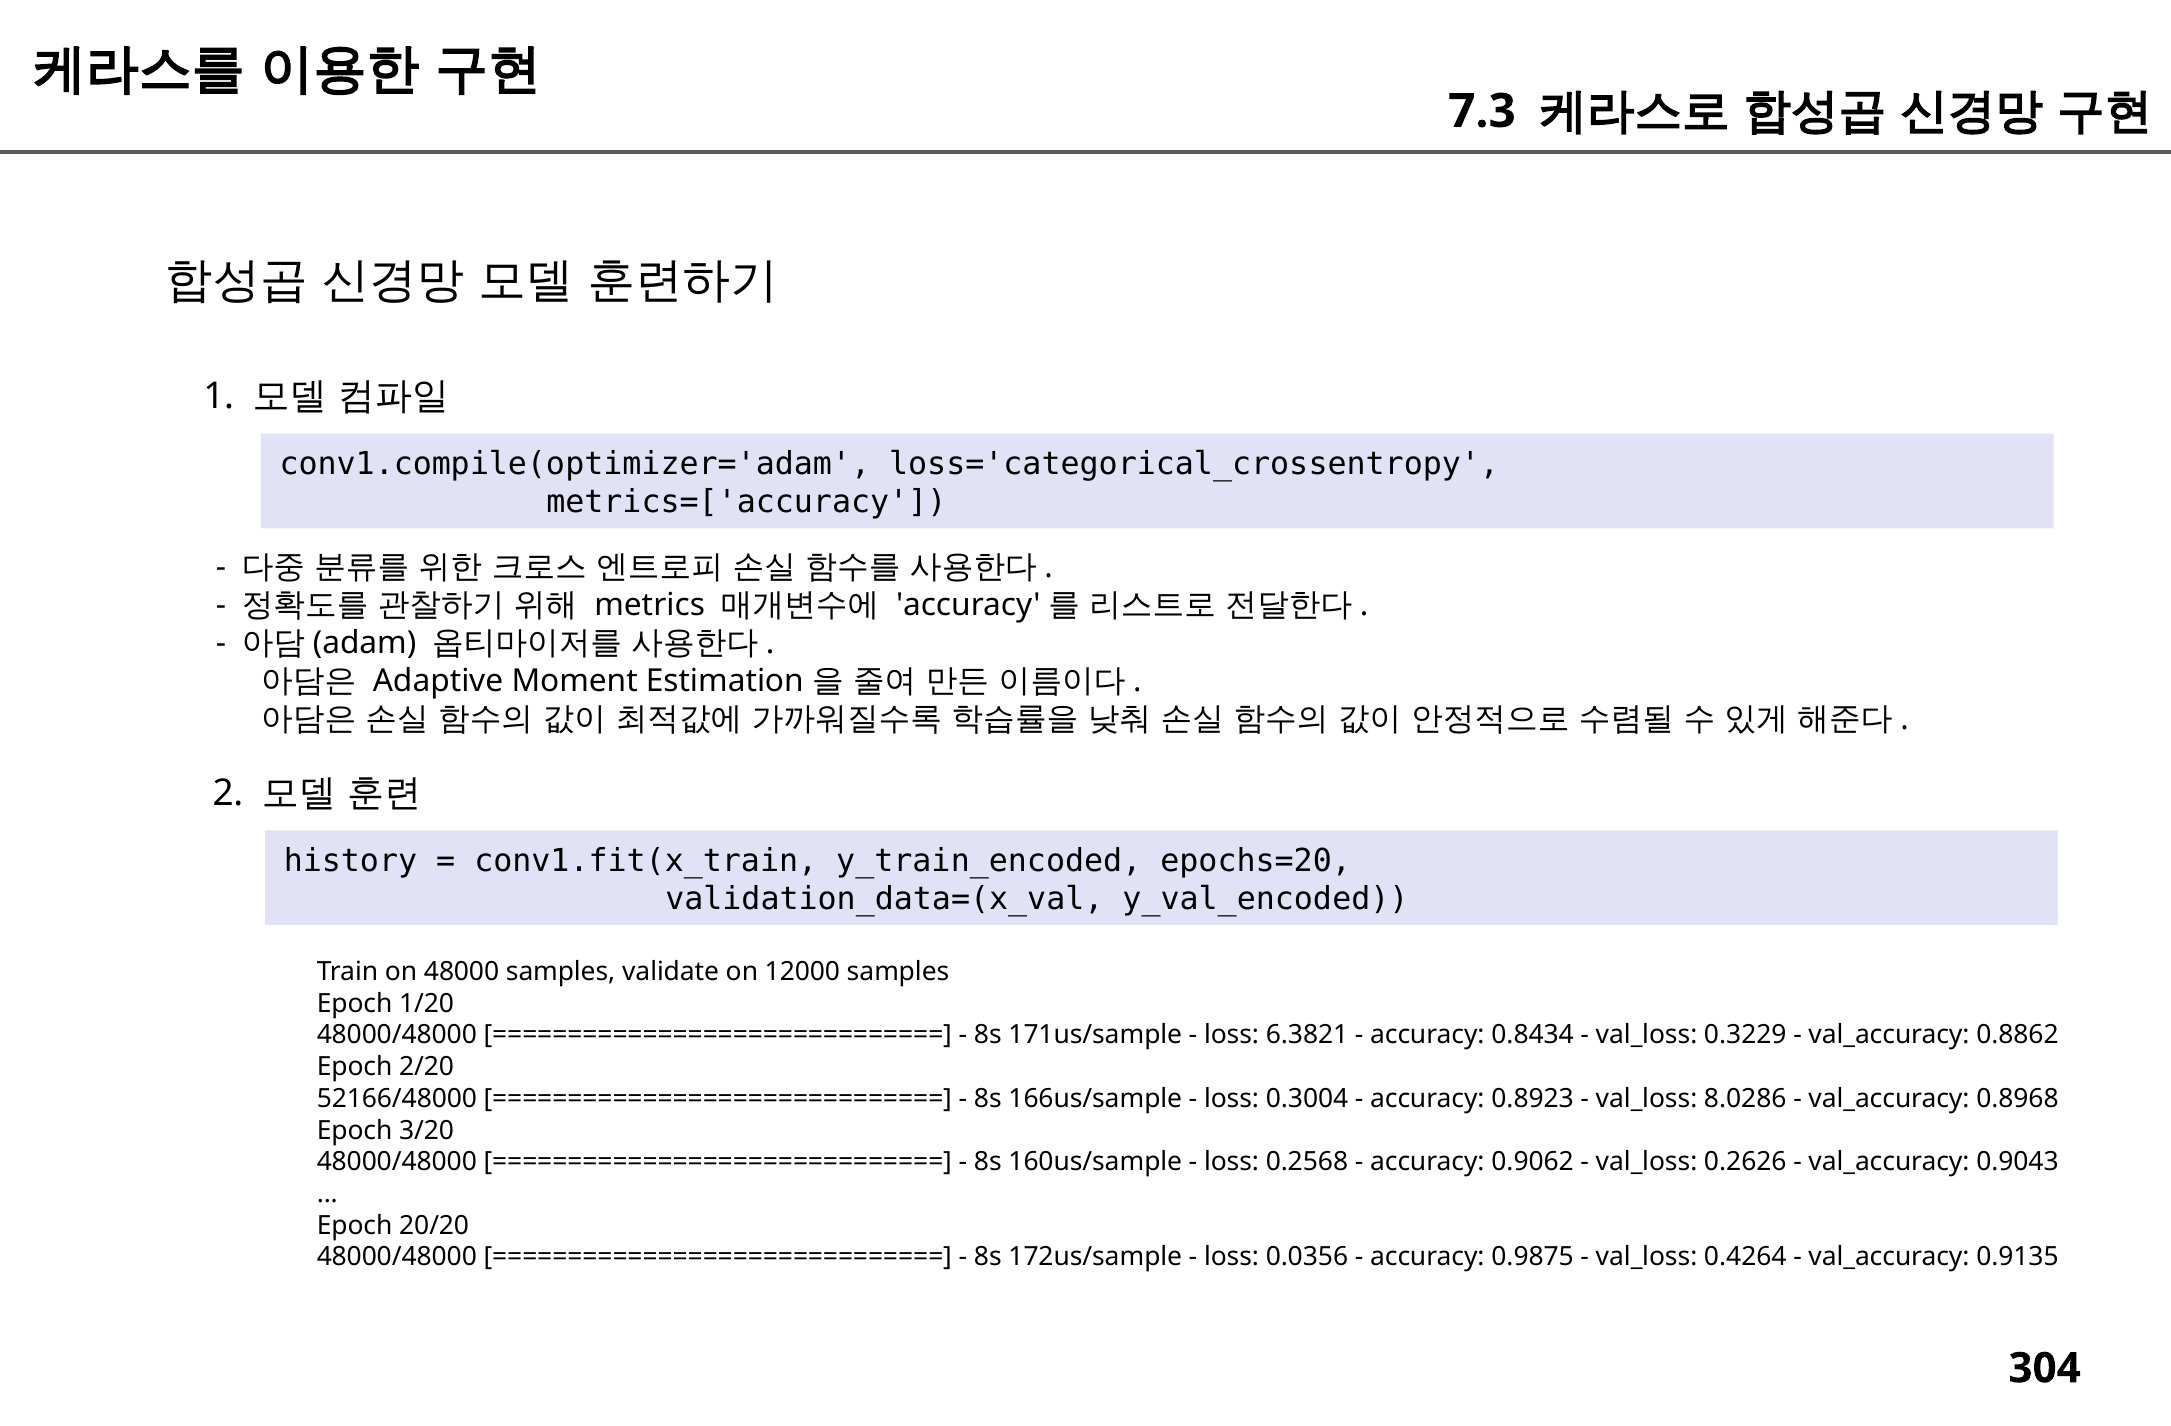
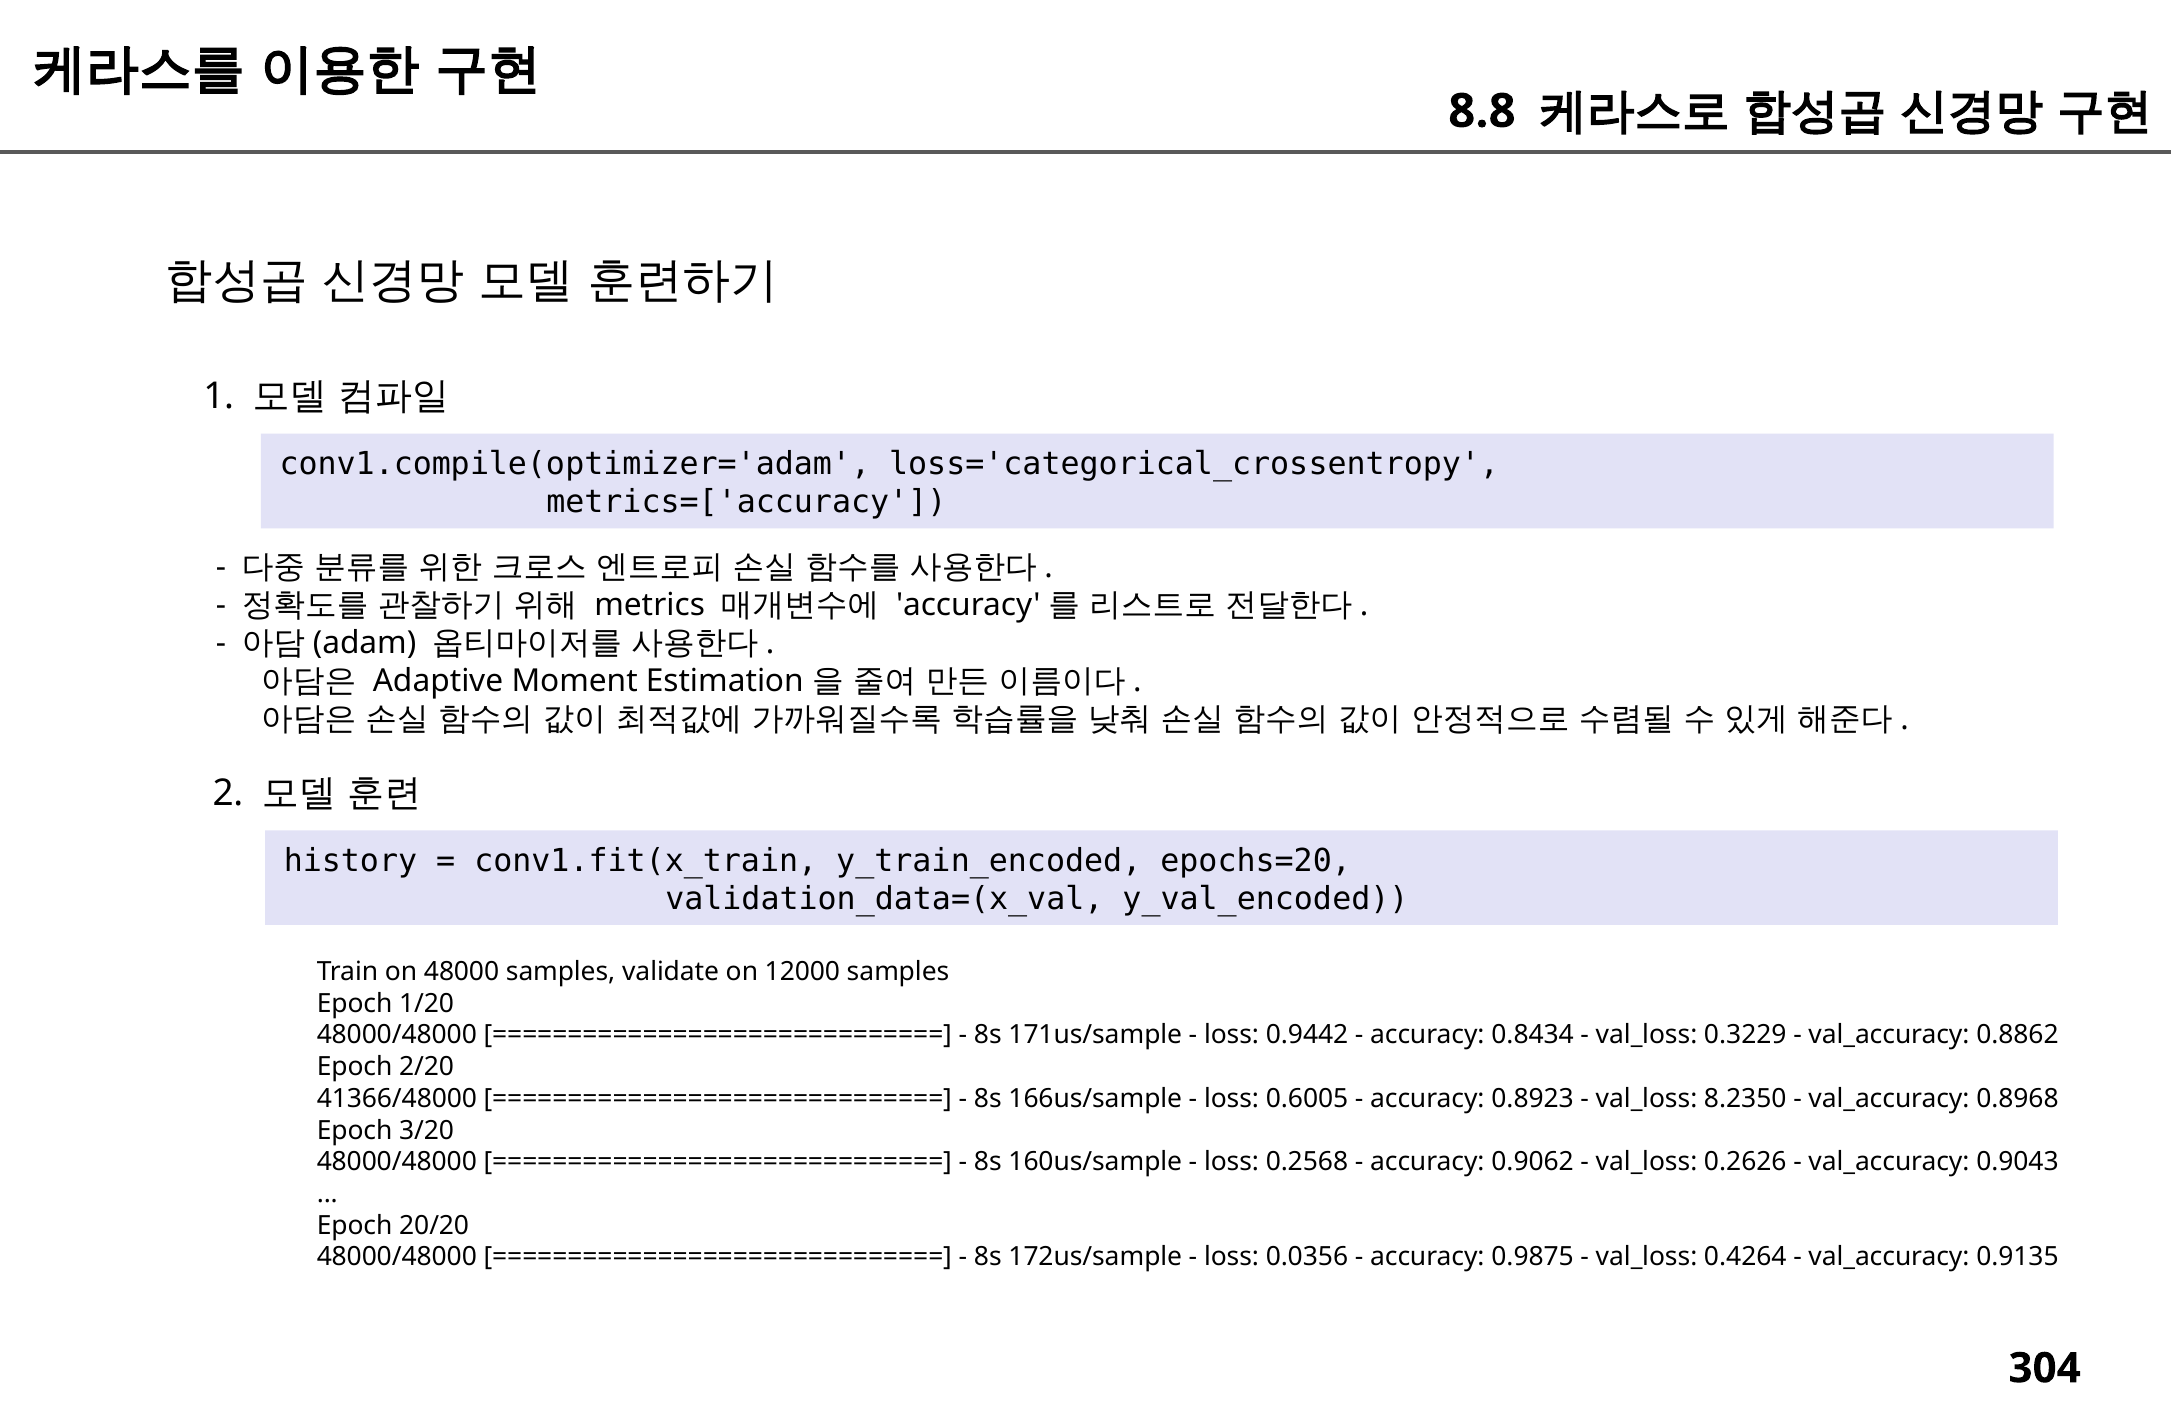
7.3: 7.3 -> 8.8 (1482, 111)
6.3821: 6.3821 -> 0.9442 (1307, 1035)
52166/48000: 52166/48000 -> 41366/48000 (397, 1099)
0.3004: 0.3004 -> 0.6005 (1307, 1099)
8.0286: 8.0286 -> 8.2350 (1745, 1099)
